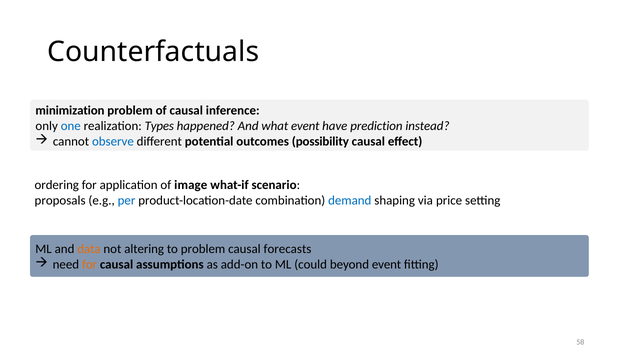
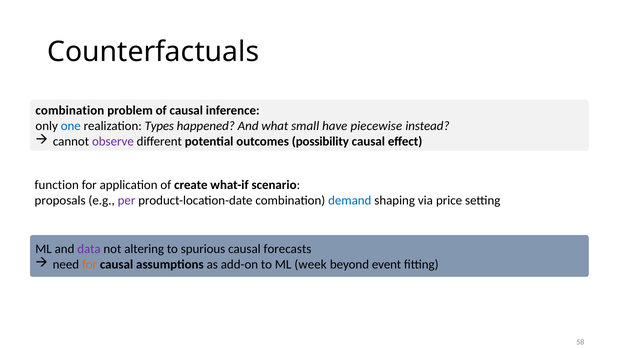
minimization: minimization -> combination (70, 111)
what event: event -> small (305, 126)
prediction: prediction -> piecewise (376, 126)
observe colour: blue -> purple (113, 142)
ordering: ordering -> function (57, 185)
image: image -> create (191, 185)
per colour: blue -> purple (127, 200)
data colour: orange -> purple (89, 249)
to problem: problem -> spurious (203, 249)
could: could -> week (311, 265)
